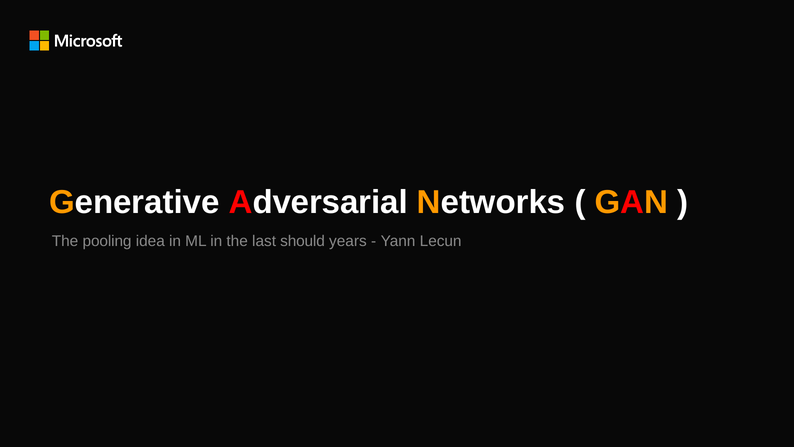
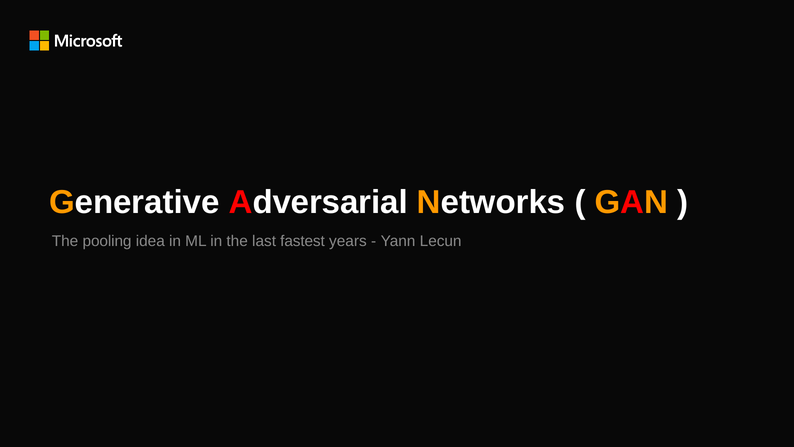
should: should -> fastest (303, 241)
